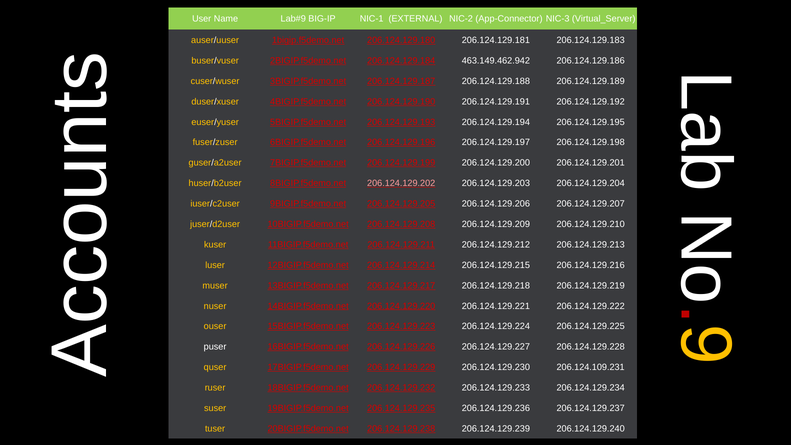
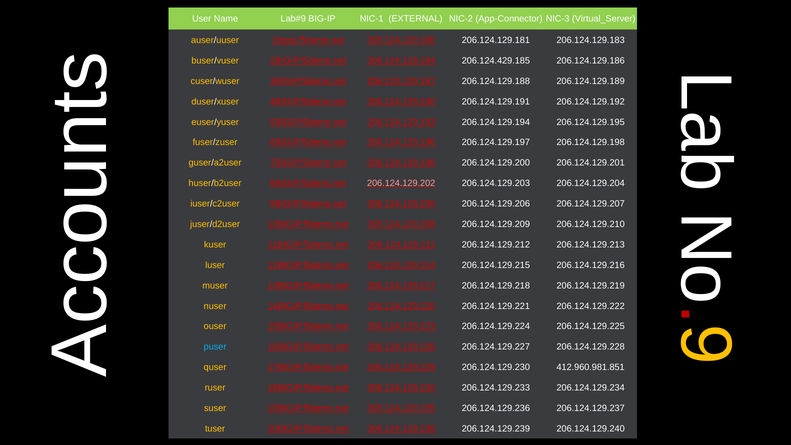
463.149.462.942: 463.149.462.942 -> 206.124.429.185 (496, 61)
puser colour: white -> light blue (215, 347)
206.124.109.231: 206.124.109.231 -> 412.960.981.851 (591, 367)
